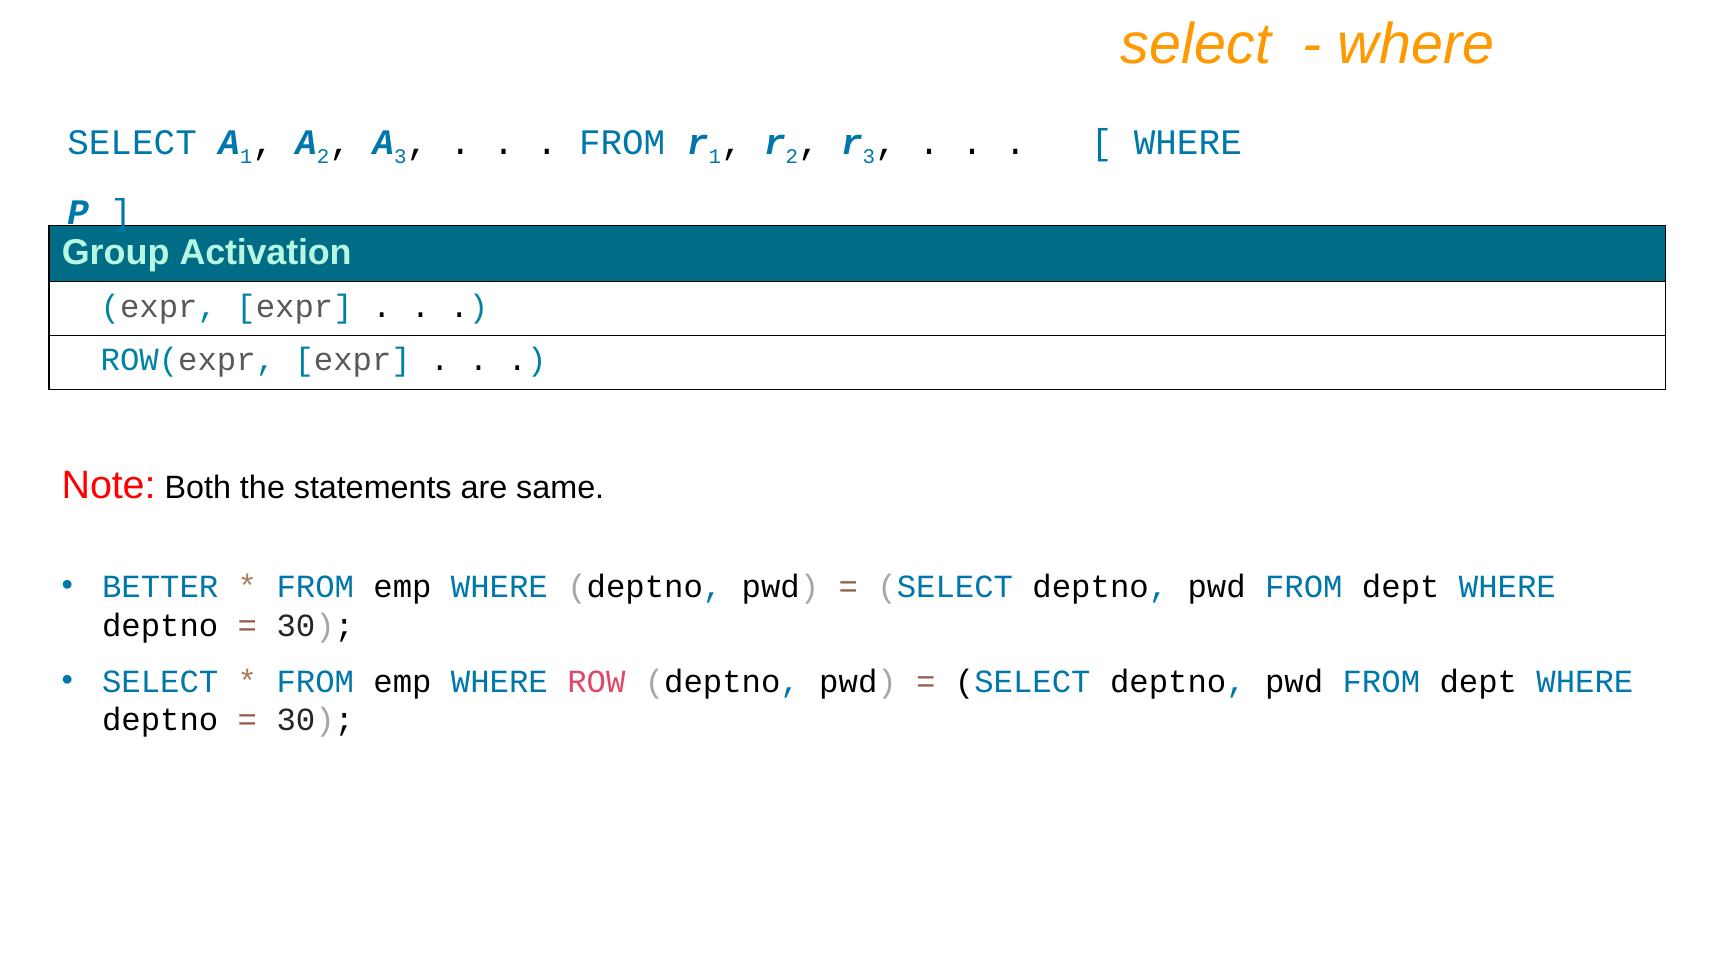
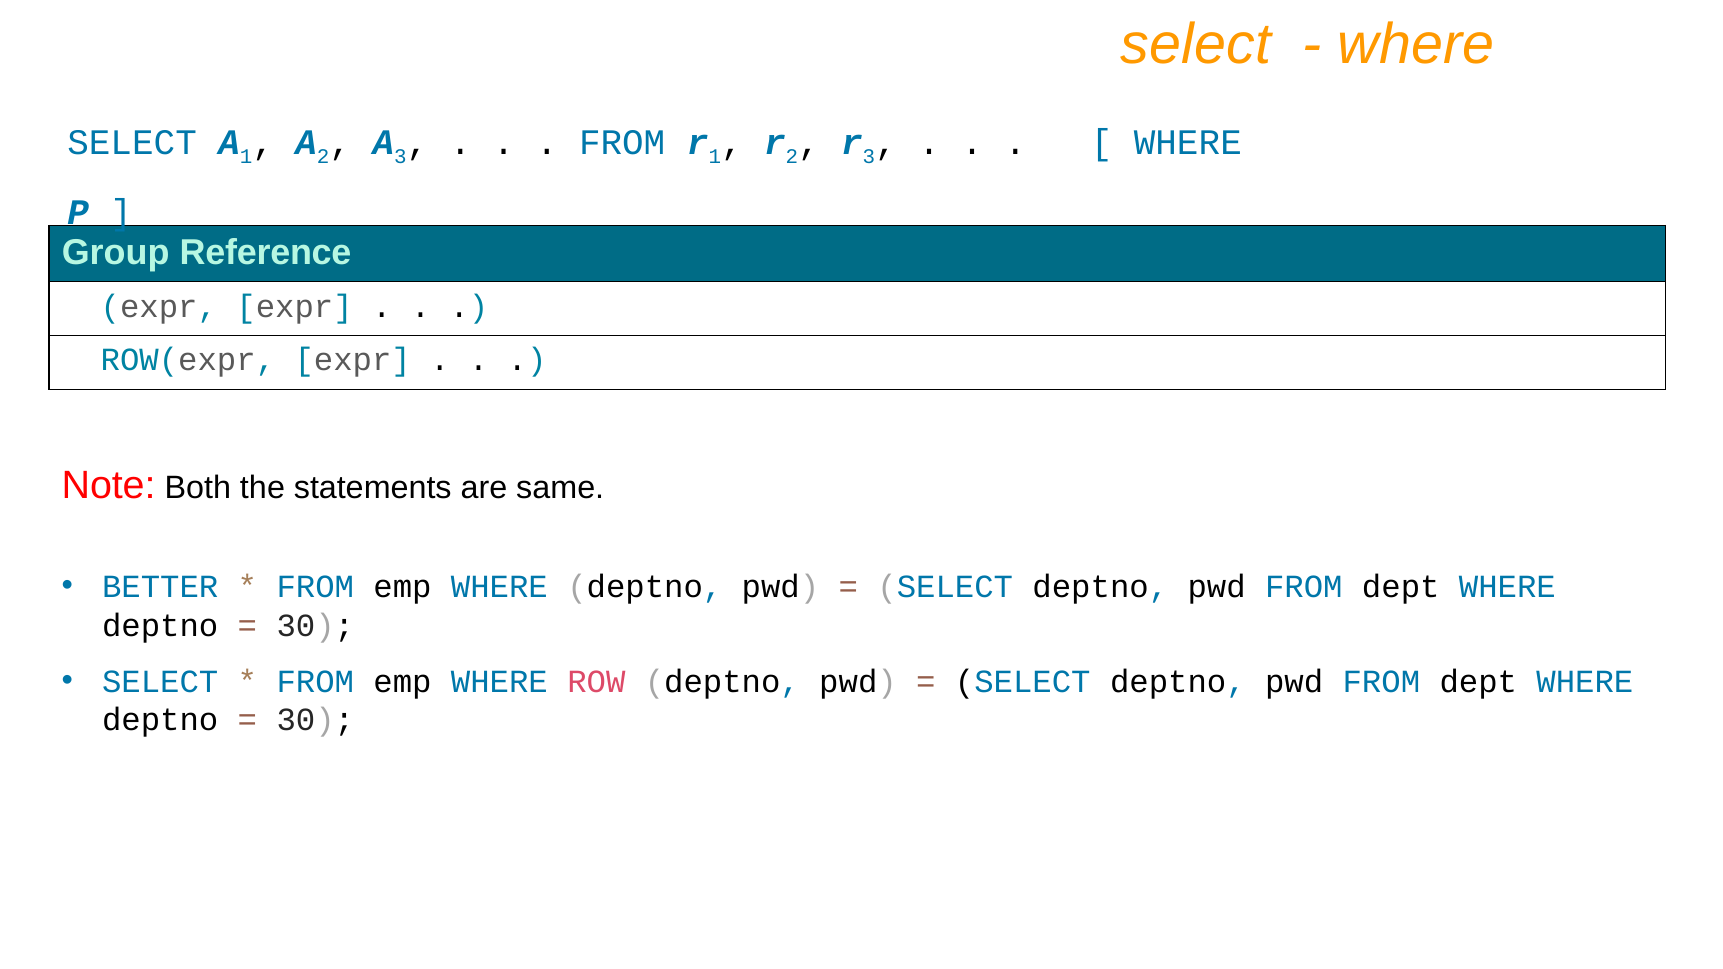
Activation: Activation -> Reference (266, 253)
